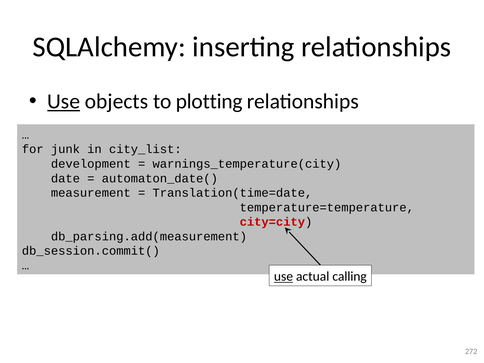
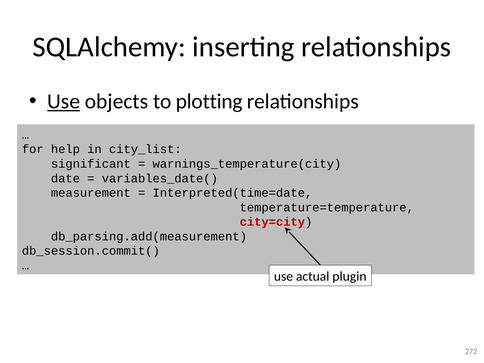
junk: junk -> help (65, 149)
development: development -> significant (91, 164)
automaton_date(: automaton_date( -> variables_date( (160, 178)
Translation(time=date: Translation(time=date -> Interpreted(time=date (232, 193)
use underline: present -> none (284, 276)
calling: calling -> plugin (349, 276)
